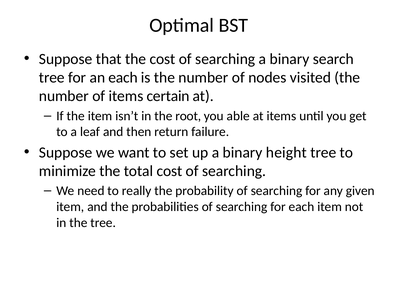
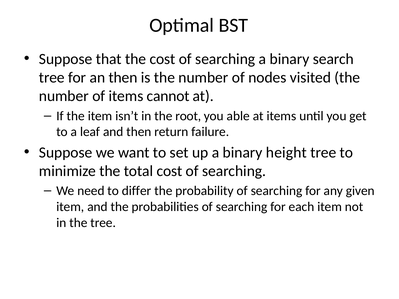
an each: each -> then (123, 78)
certain: certain -> cannot (168, 96)
really: really -> differ (137, 191)
